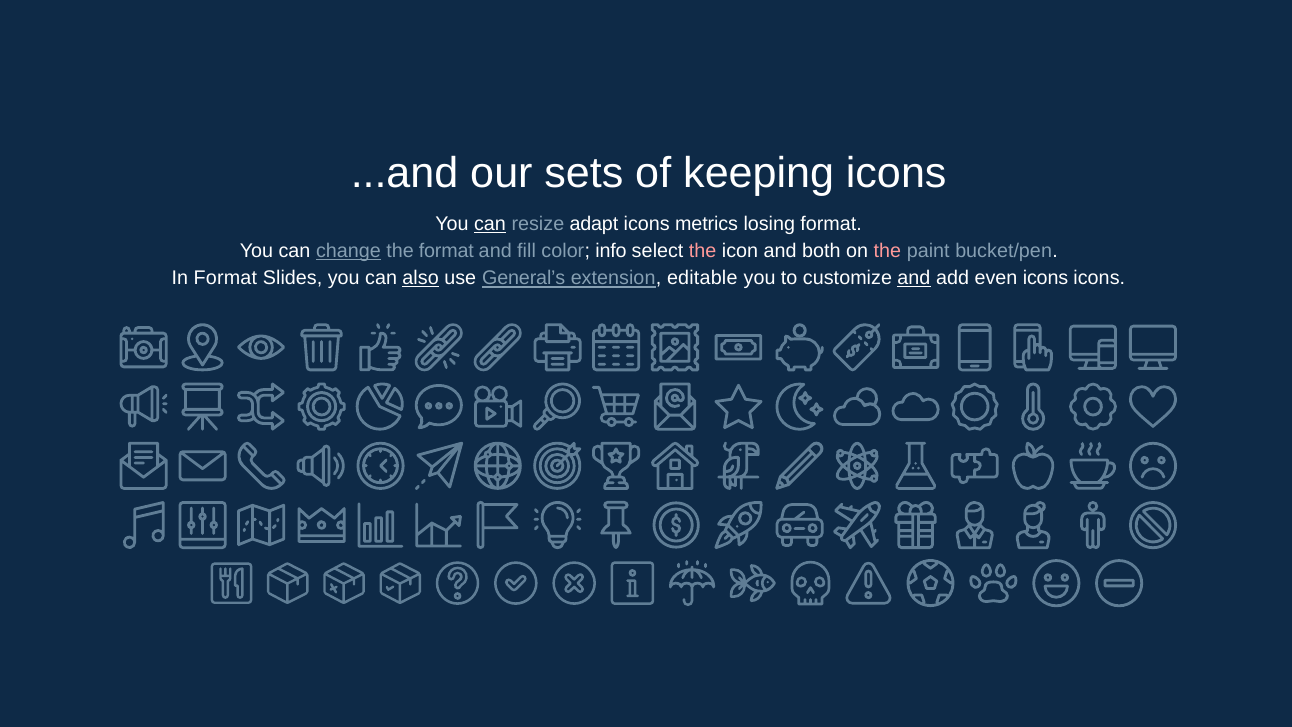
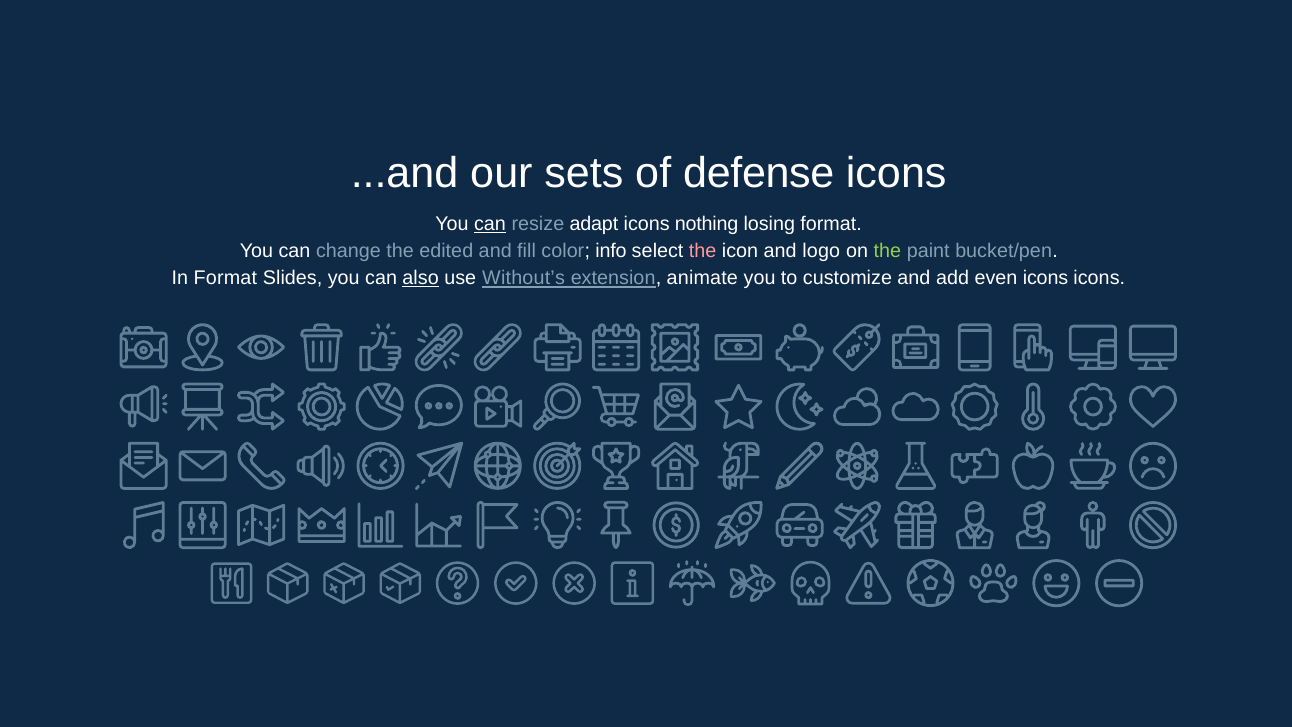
keeping: keeping -> defense (759, 174)
metrics: metrics -> nothing (707, 224)
change underline: present -> none (348, 251)
the format: format -> edited (446, 251)
both: both -> logo (821, 251)
the colour: pink -> light green (887, 251)
General’s: General’s -> Without’s (524, 278)
editable: editable -> animate (702, 278)
and underline: present -> none (914, 278)
